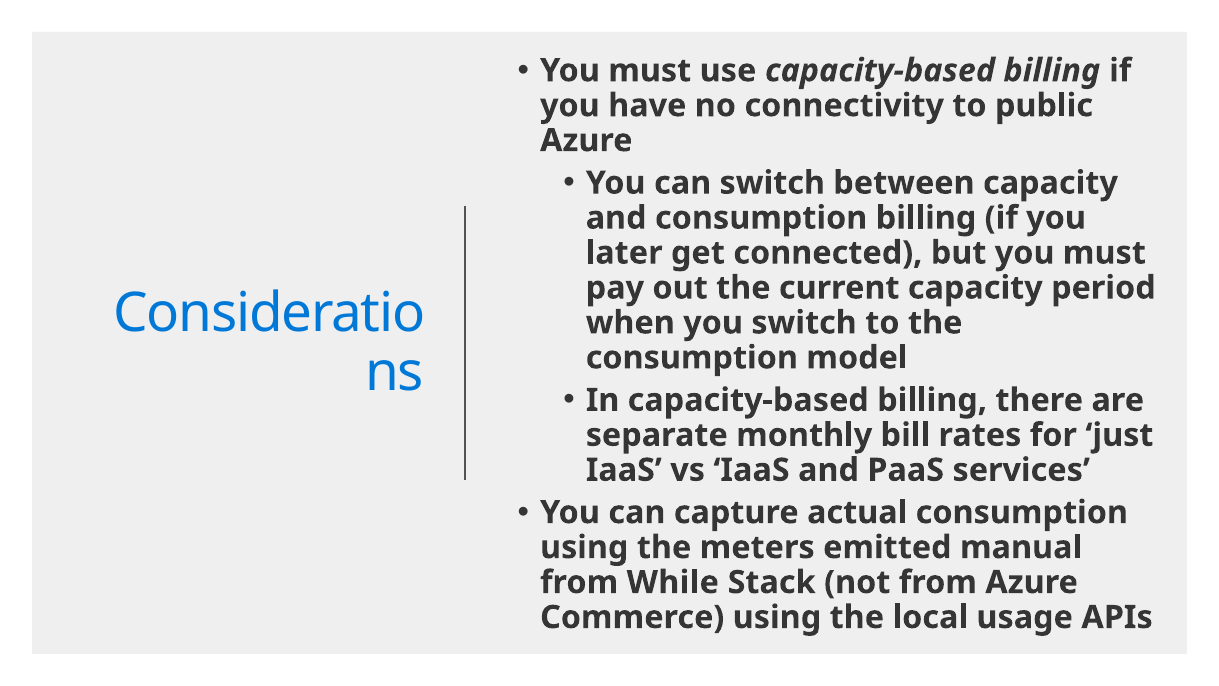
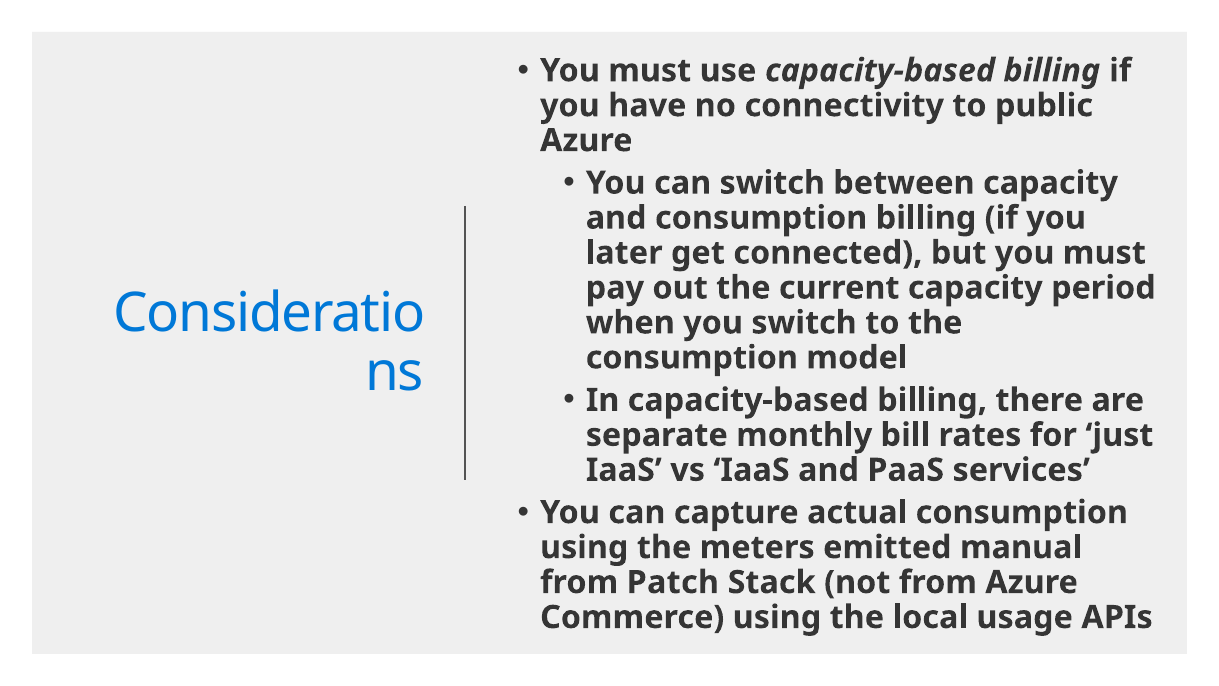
While: While -> Patch (673, 582)
